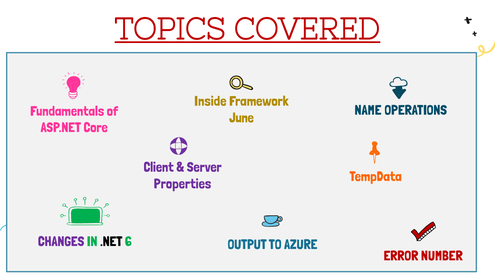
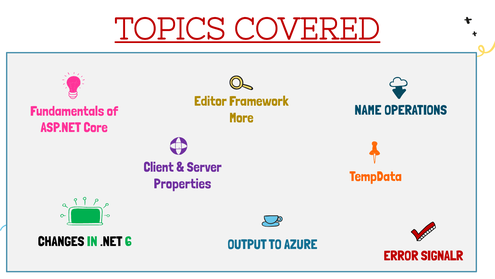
Inside: Inside -> Editor (210, 101)
June: June -> More (241, 118)
CHANGES colour: purple -> black (61, 241)
NUMBER: NUMBER -> SIGNALR (442, 255)
